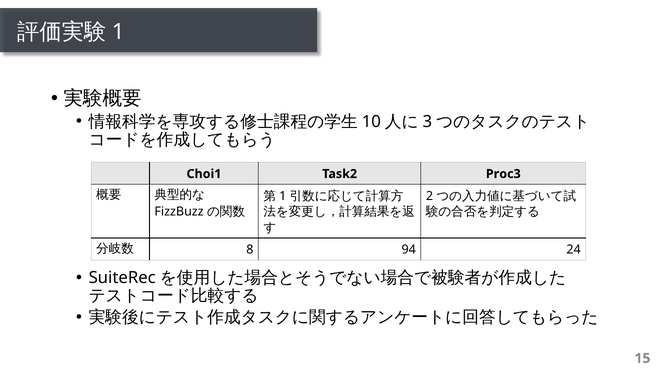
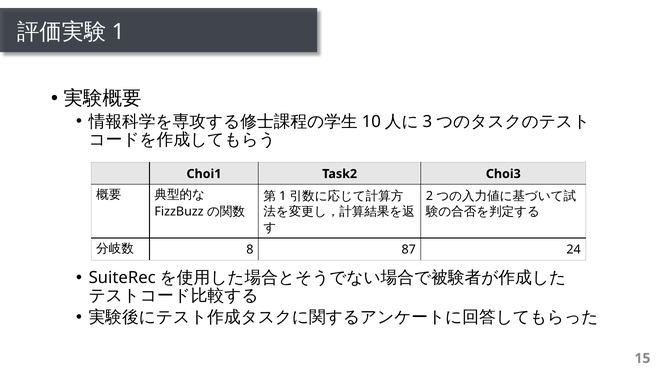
Proc3: Proc3 -> Choi3 (503, 174)
94: 94 -> 87 (409, 250)
